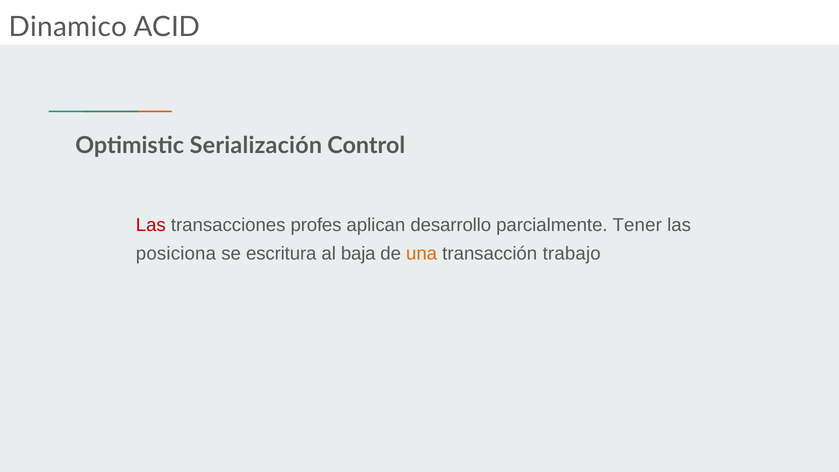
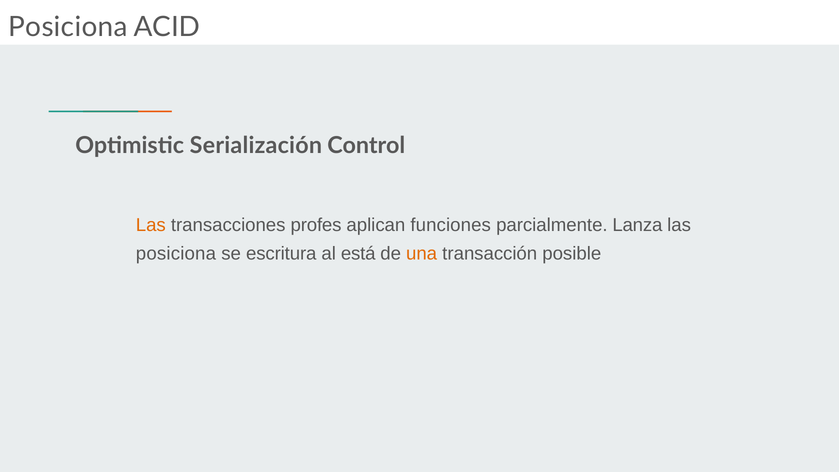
Dinamico: Dinamico -> Posiciona (68, 27)
Las colour: red -> orange (151, 225)
desarrollo: desarrollo -> funciones (451, 225)
Tener: Tener -> Lanza (637, 225)
baja: baja -> está (358, 254)
trabajo: trabajo -> posible (572, 254)
